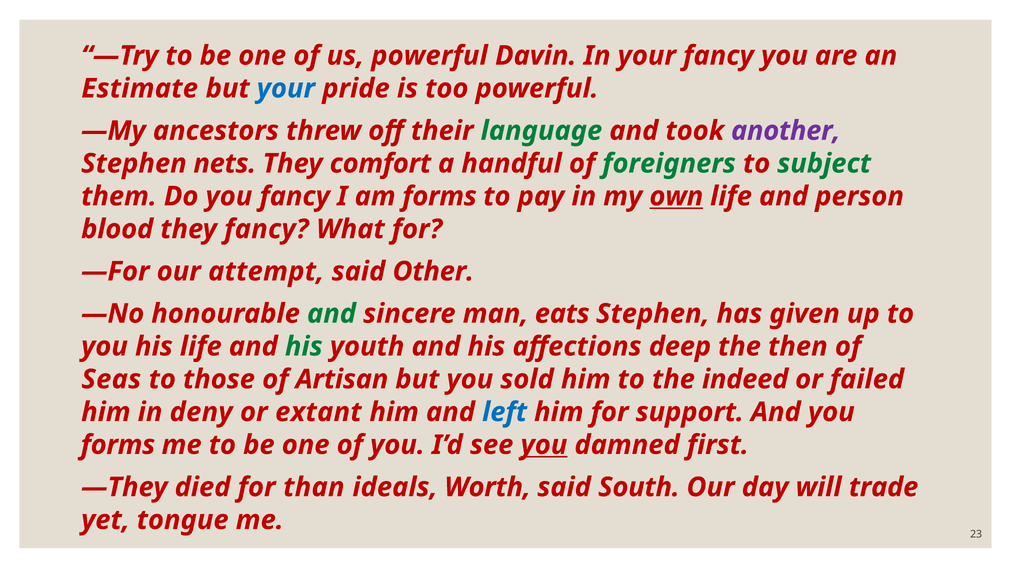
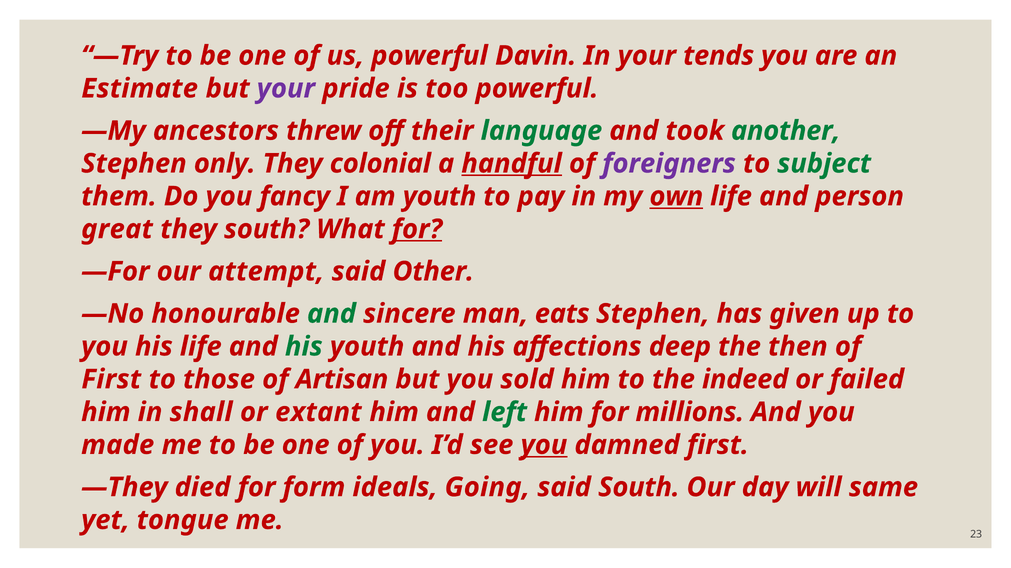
your fancy: fancy -> tends (719, 56)
your colour: blue -> purple (286, 89)
another colour: purple -> green (786, 131)
nets: nets -> only (225, 164)
comfort: comfort -> colonial (380, 164)
handful underline: none -> present (512, 164)
foreigners colour: green -> purple (669, 164)
am forms: forms -> youth (440, 197)
blood: blood -> great (117, 229)
they fancy: fancy -> south (267, 229)
for underline: none -> present (417, 229)
Seas: Seas -> First (111, 380)
deny: deny -> shall (201, 413)
left colour: blue -> green (505, 413)
support: support -> millions (690, 413)
forms: forms -> made (118, 445)
than: than -> form (314, 488)
Worth: Worth -> Going (487, 488)
trade: trade -> same (883, 488)
